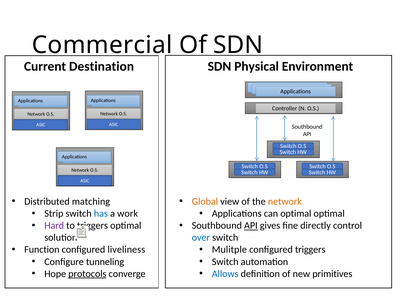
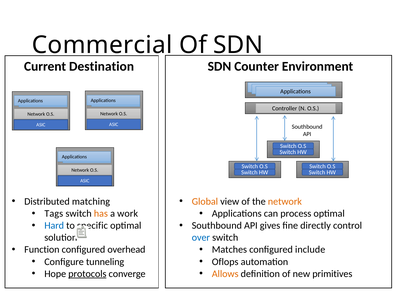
Physical: Physical -> Counter (257, 66)
Strip: Strip -> Tags (54, 213)
has colour: blue -> orange (101, 213)
can optimal: optimal -> process (296, 213)
Hard colour: purple -> blue (54, 225)
to triggers: triggers -> specific (92, 225)
API underline: present -> none (251, 225)
liveliness: liveliness -> overhead (126, 249)
Mulitple: Mulitple -> Matches (229, 249)
configured triggers: triggers -> include (310, 249)
Switch: Switch -> Oflops (225, 262)
Allows colour: blue -> orange (225, 274)
